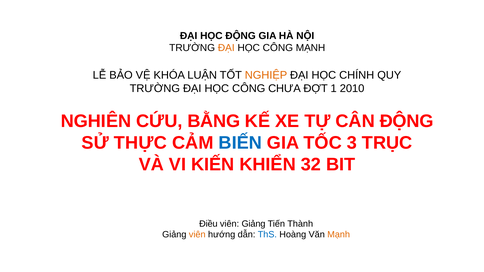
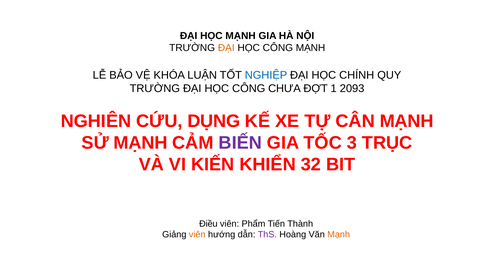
HỌC ĐỘNG: ĐỘNG -> MẠNH (241, 36)
NGHIỆP colour: orange -> blue (266, 75)
2010: 2010 -> 2093 (352, 89)
BẰNG: BẰNG -> DỤNG (214, 121)
CÂN ĐỘNG: ĐỘNG -> MẠNH (407, 121)
SỬ THỰC: THỰC -> MẠNH (141, 143)
BIẾN colour: blue -> purple (240, 143)
viên Giảng: Giảng -> Phẩm (253, 224)
ThS colour: blue -> purple (267, 235)
